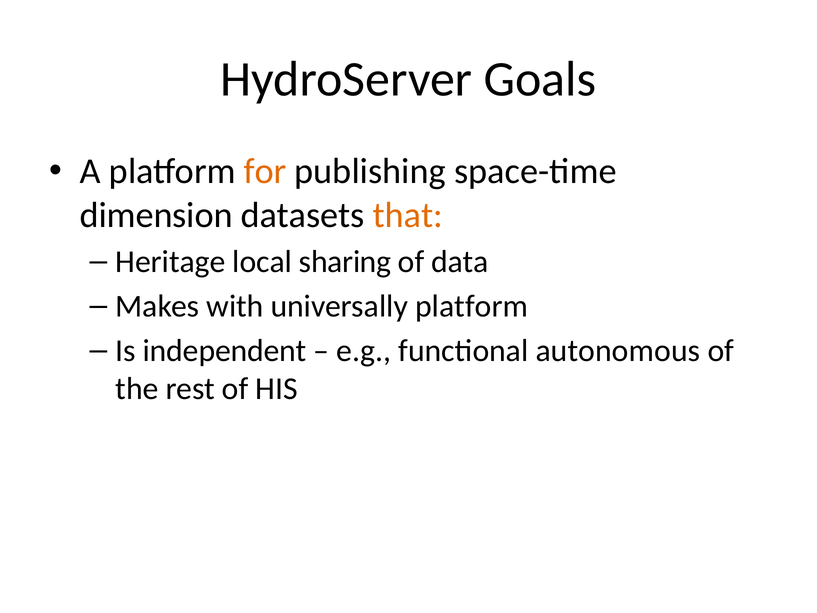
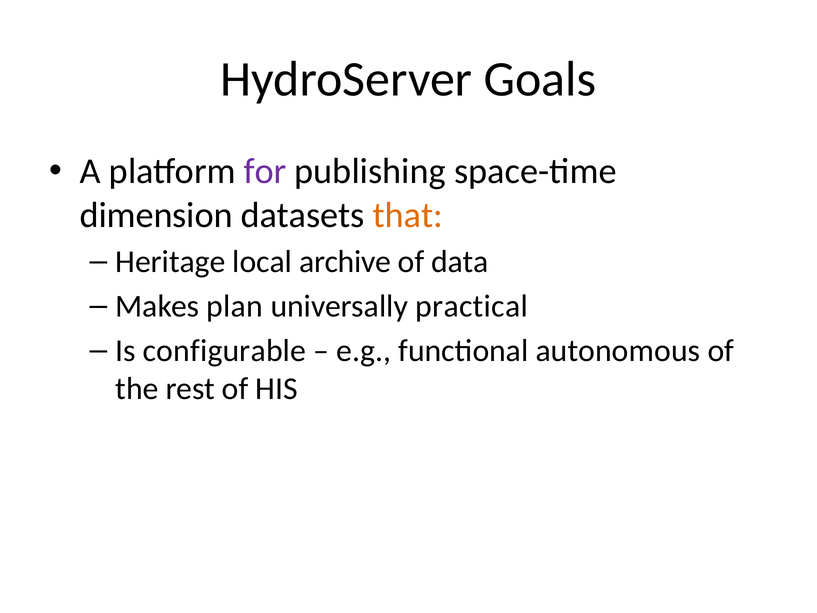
for colour: orange -> purple (265, 171)
sharing: sharing -> archive (345, 262)
with: with -> plan (235, 306)
universally platform: platform -> practical (472, 306)
independent: independent -> configurable (225, 351)
